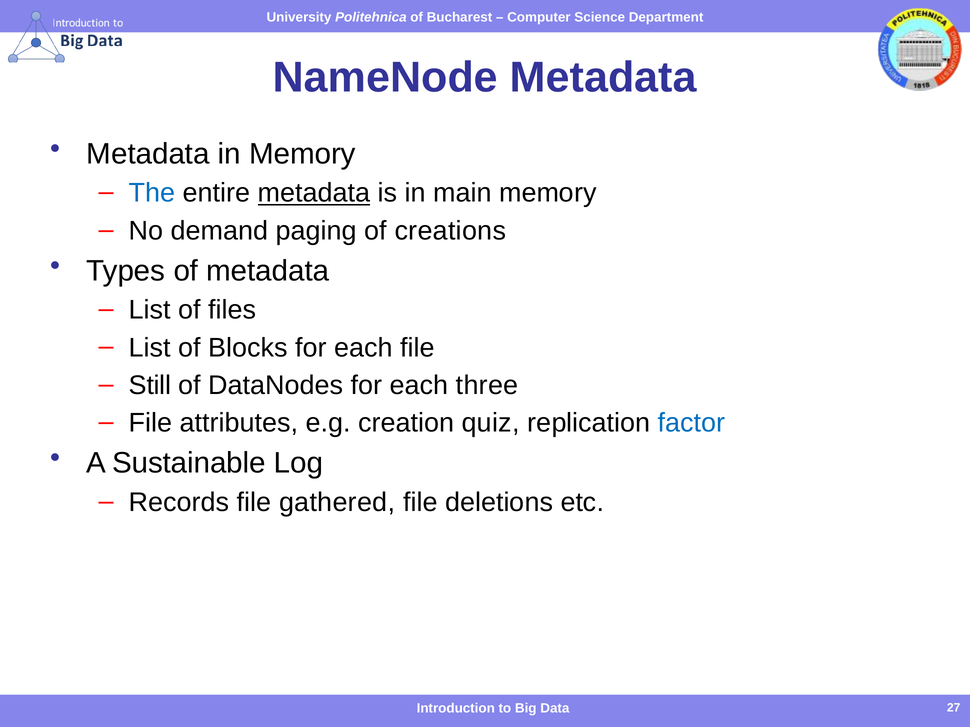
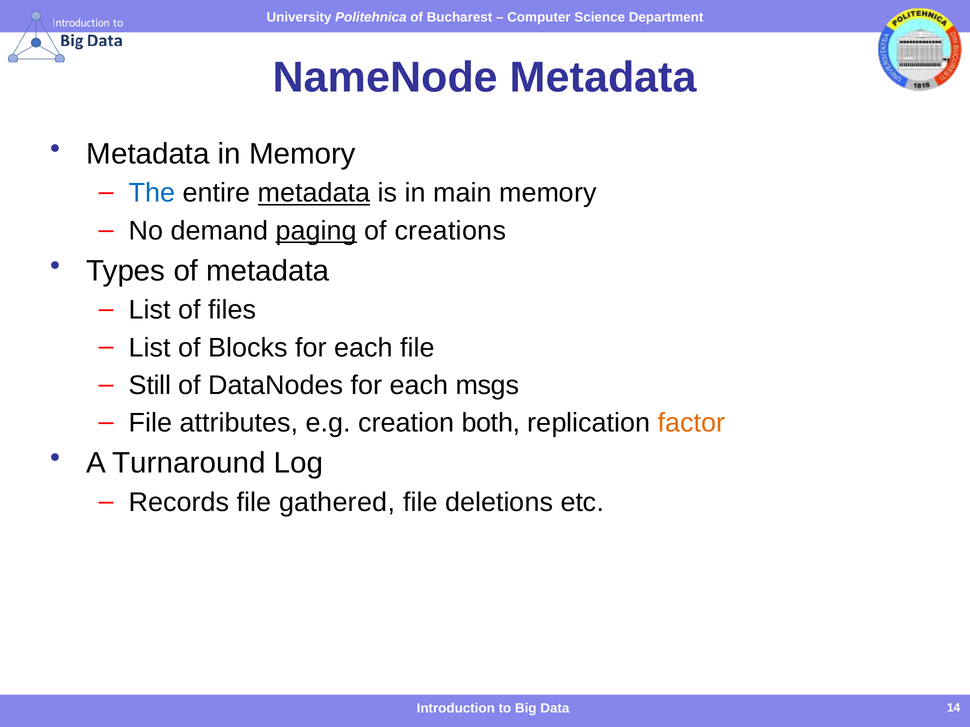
paging underline: none -> present (316, 231)
three: three -> msgs (487, 386)
quiz: quiz -> both (491, 423)
factor colour: blue -> orange (692, 423)
Sustainable: Sustainable -> Turnaround (189, 463)
27: 27 -> 14 (954, 708)
